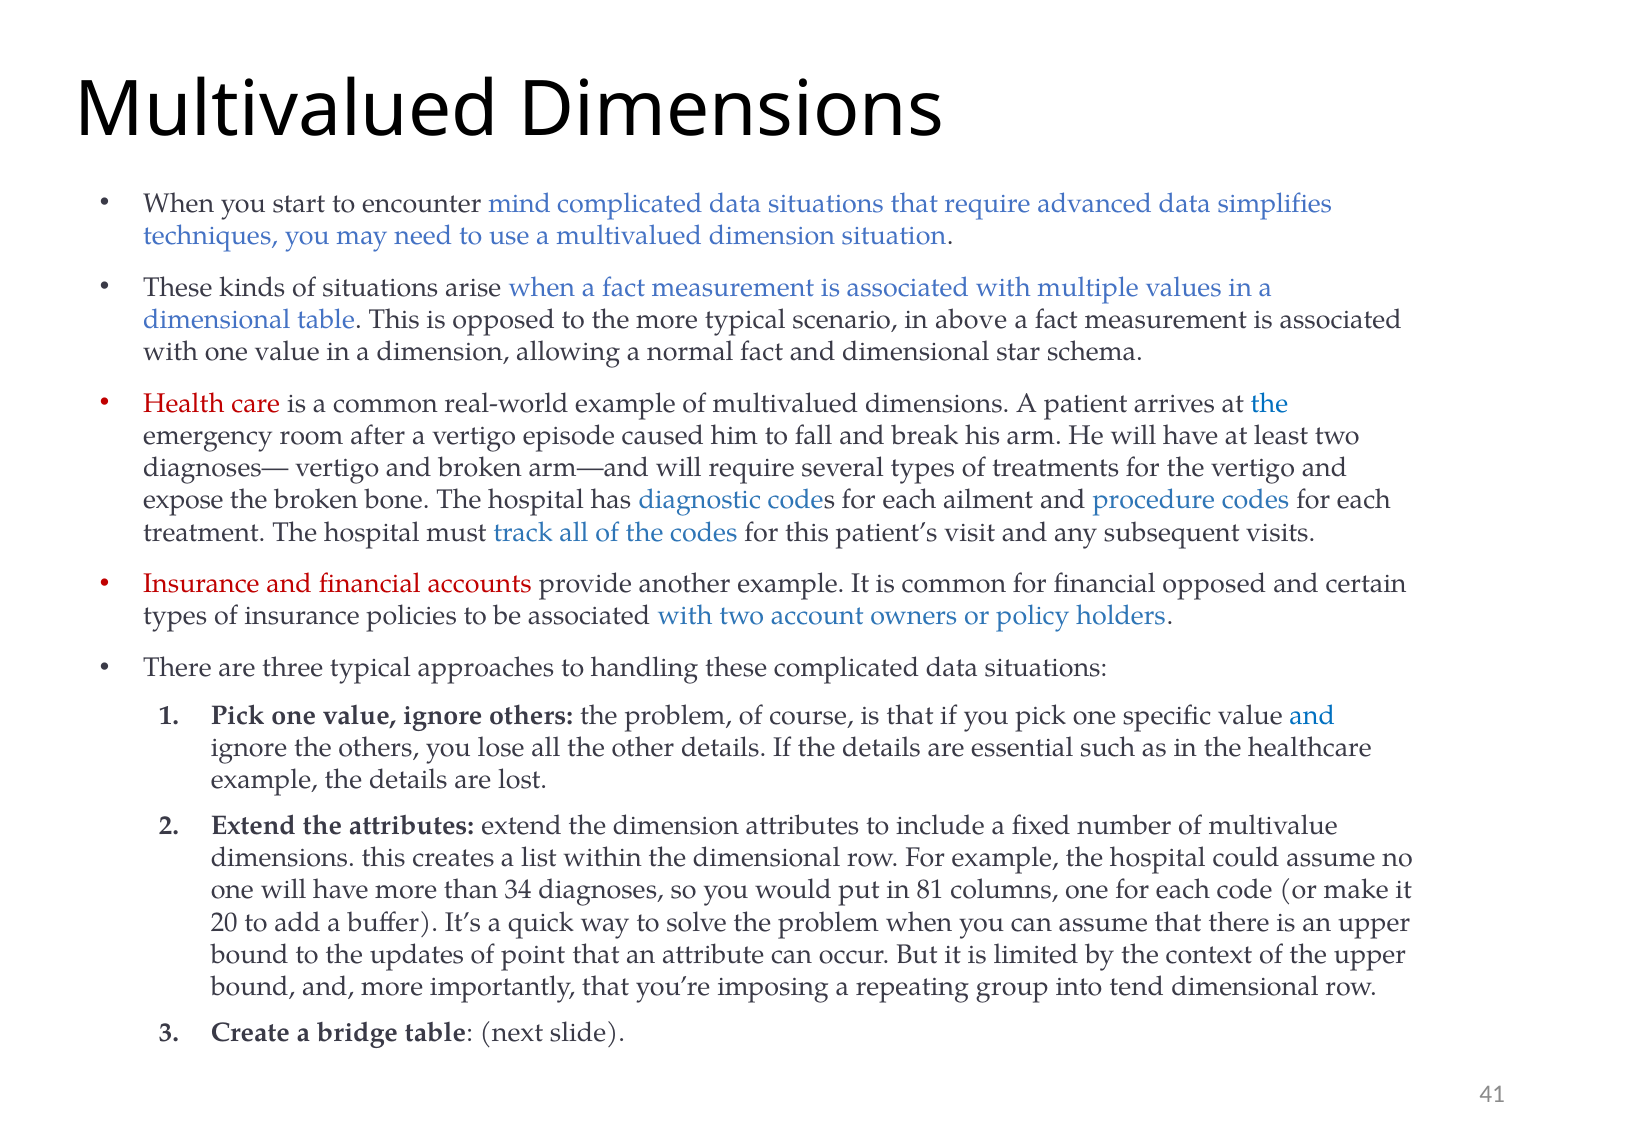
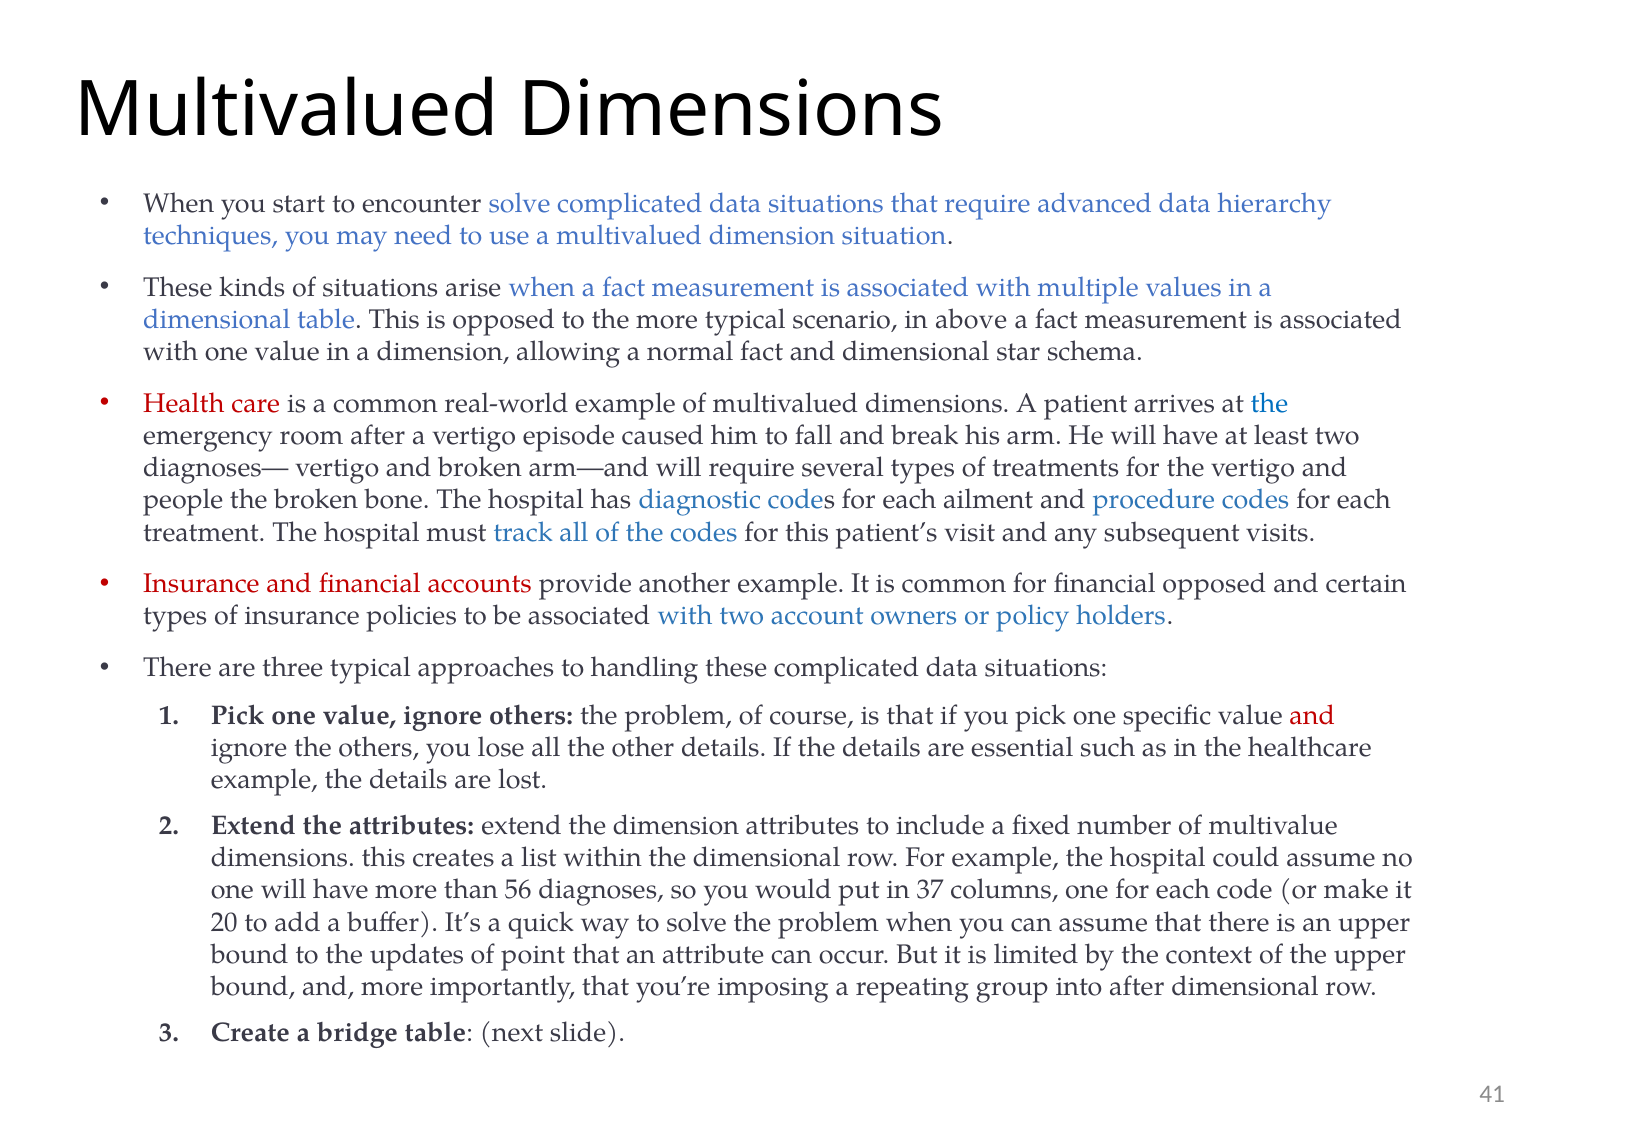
encounter mind: mind -> solve (520, 203)
simplifies: simplifies -> hierarchy (1275, 203)
expose: expose -> people (183, 500)
and colour: blue -> red (1312, 715)
34: 34 -> 56 (518, 890)
81: 81 -> 37 (930, 890)
into tend: tend -> after (1137, 987)
